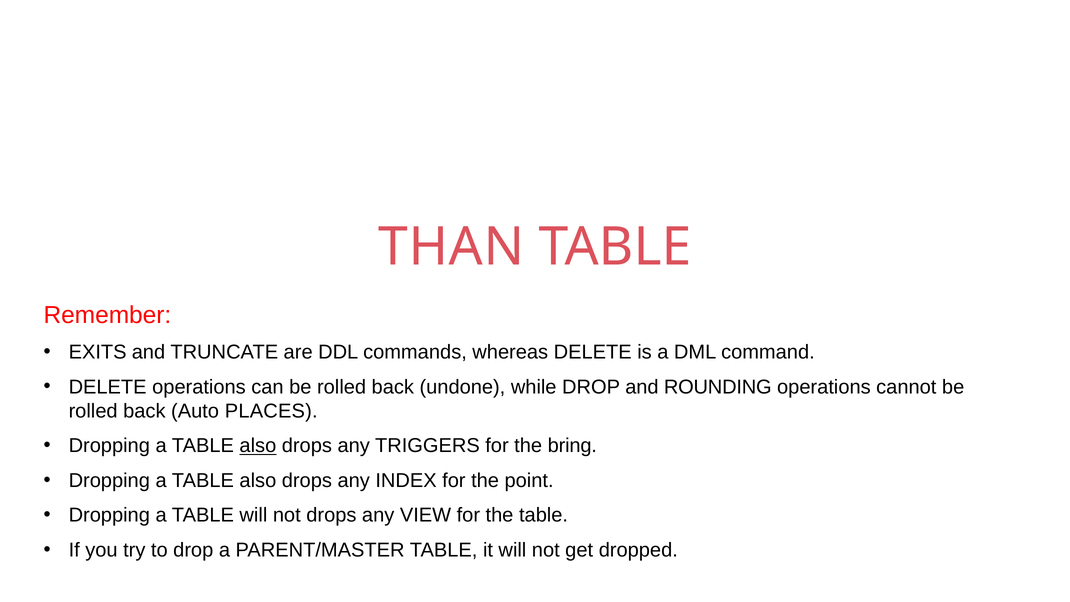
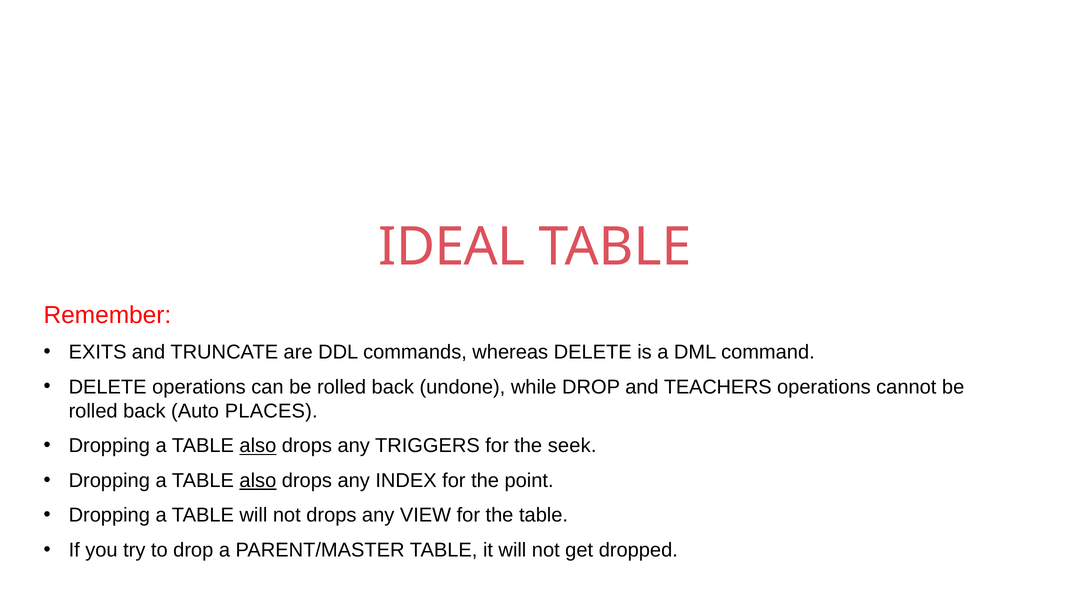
THAN: THAN -> IDEAL (452, 247)
ROUNDING: ROUNDING -> TEACHERS (718, 387)
bring: bring -> seek (572, 446)
also underline: none -> present (258, 480)
